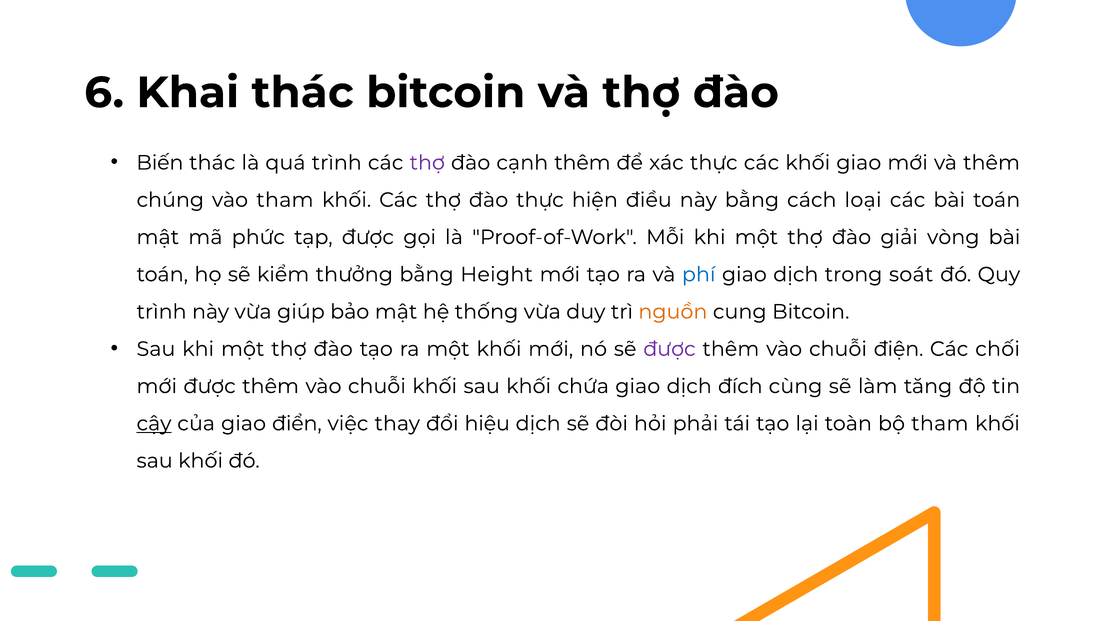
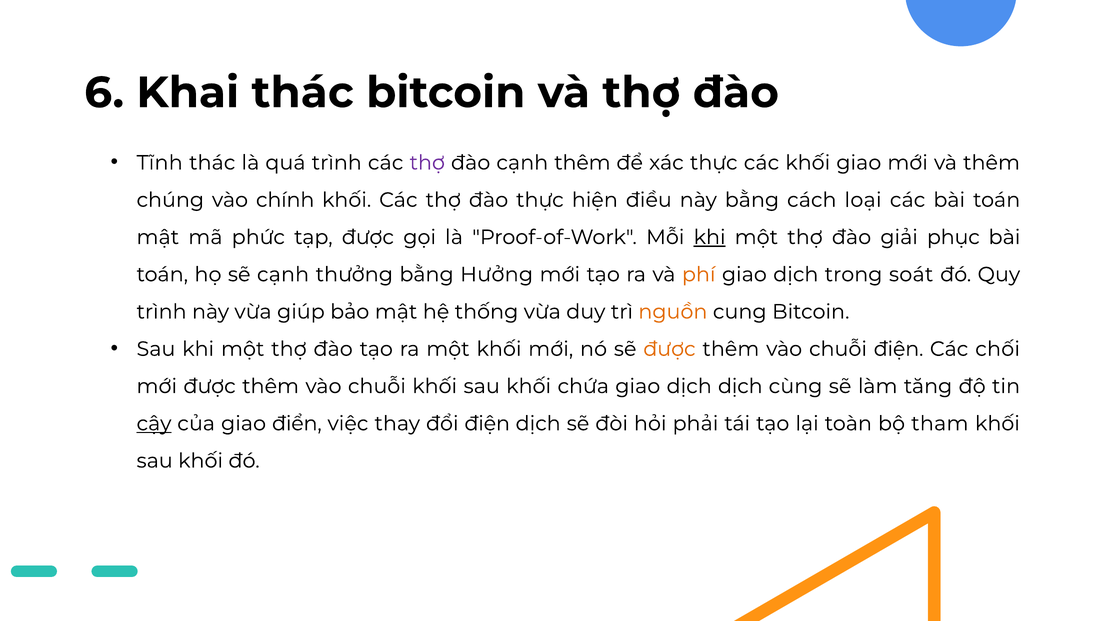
Biến: Biến -> Tĩnh (160, 163)
vào tham: tham -> chính (285, 200)
khi underline: none -> present (710, 237)
vòng: vòng -> phục (953, 237)
sẽ kiểm: kiểm -> cạnh (283, 275)
Height: Height -> Hưởng (497, 275)
phí colour: blue -> orange (699, 275)
được colour: purple -> orange (669, 349)
dịch đích: đích -> dịch (740, 387)
đổi hiệu: hiệu -> điện (487, 424)
